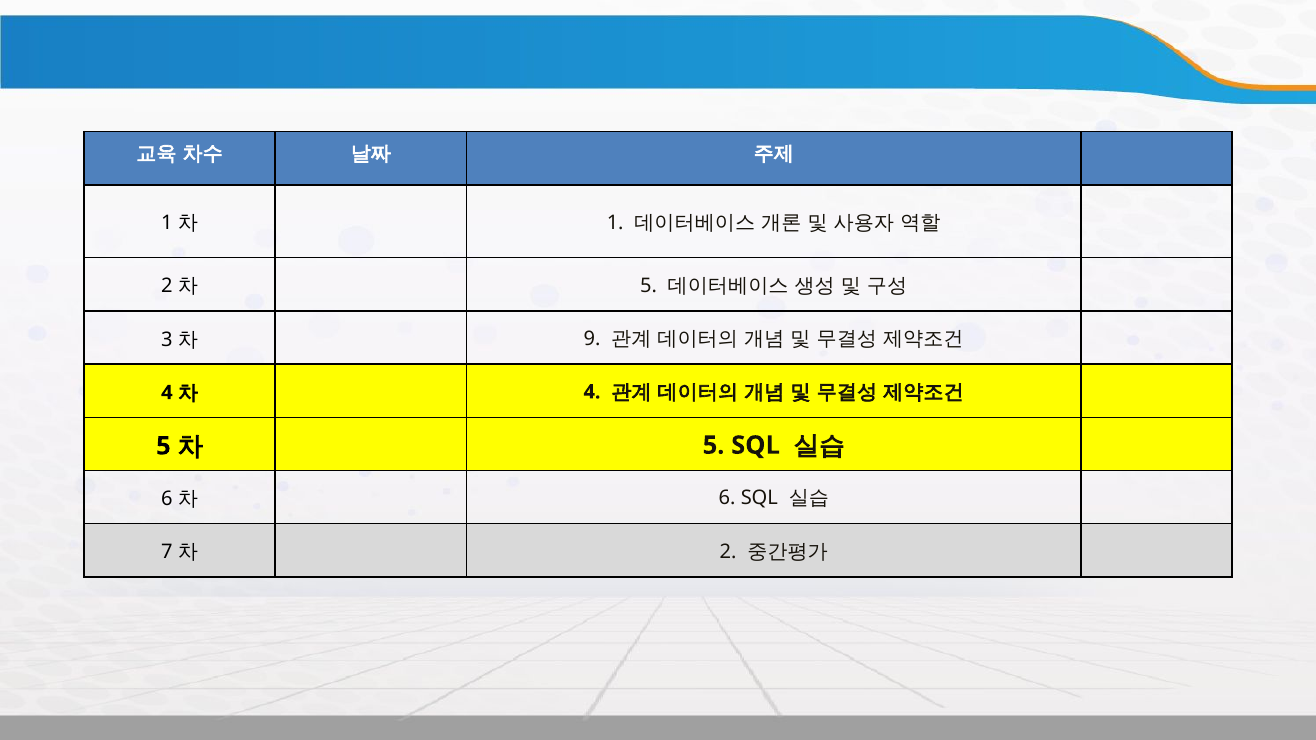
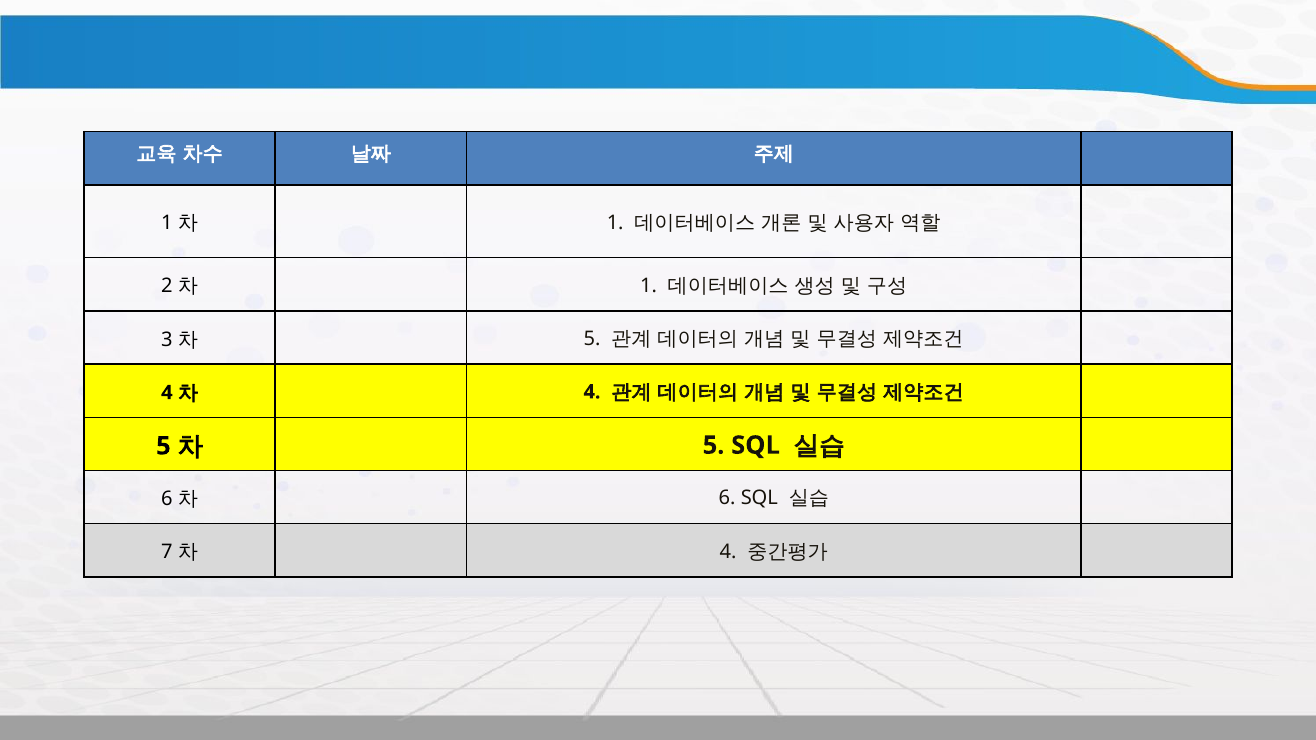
5: 5 -> 1 (648, 286)
9: 9 -> 5 (592, 339)
2: 2 -> 4 (728, 552)
